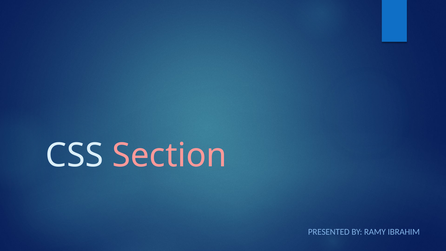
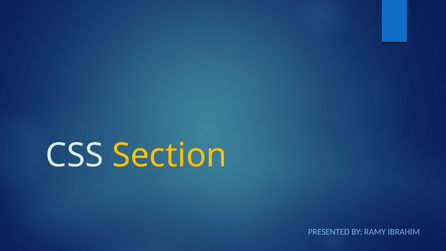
Section colour: pink -> yellow (170, 155)
